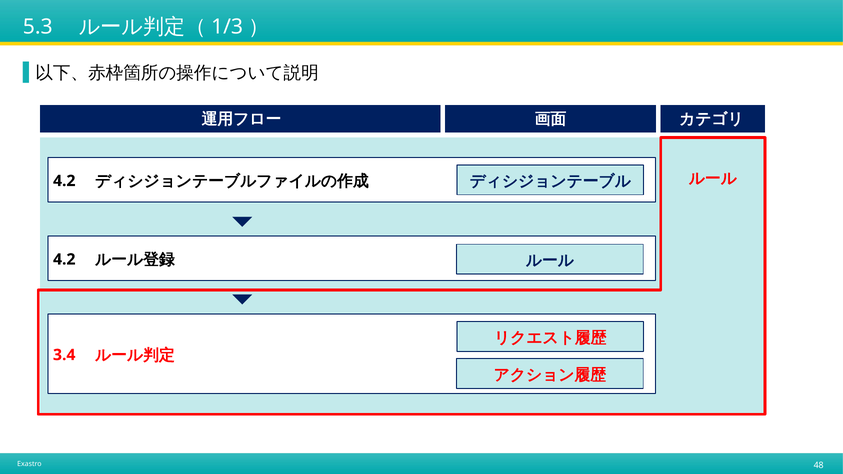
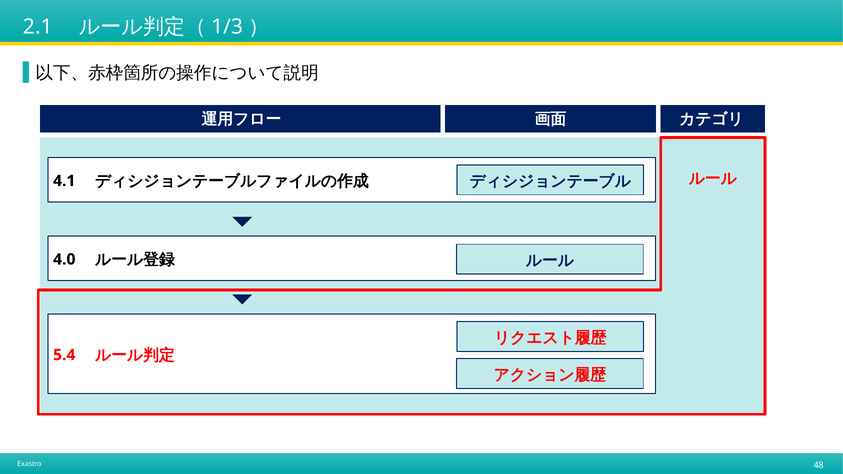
5.3: 5.3 -> 2.1 (38, 27)
4.2: 4.2 -> 4.1 (64, 181)
4.2: 4.2 -> 4.0 (64, 259)
3.4: 3.4 -> 5.4 (64, 355)
